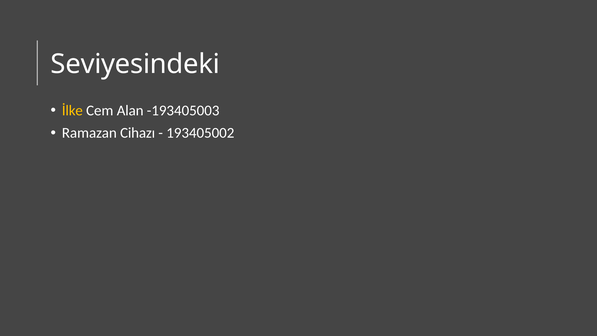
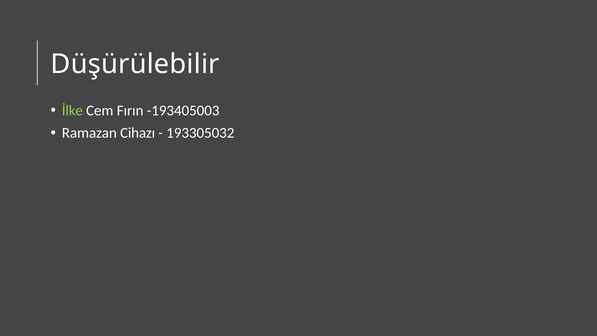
Seviyesindeki: Seviyesindeki -> Düşürülebilir (135, 64)
İlke colour: yellow -> light green (72, 111)
Alan: Alan -> Fırın (130, 111)
193405002: 193405002 -> 193305032 (200, 133)
